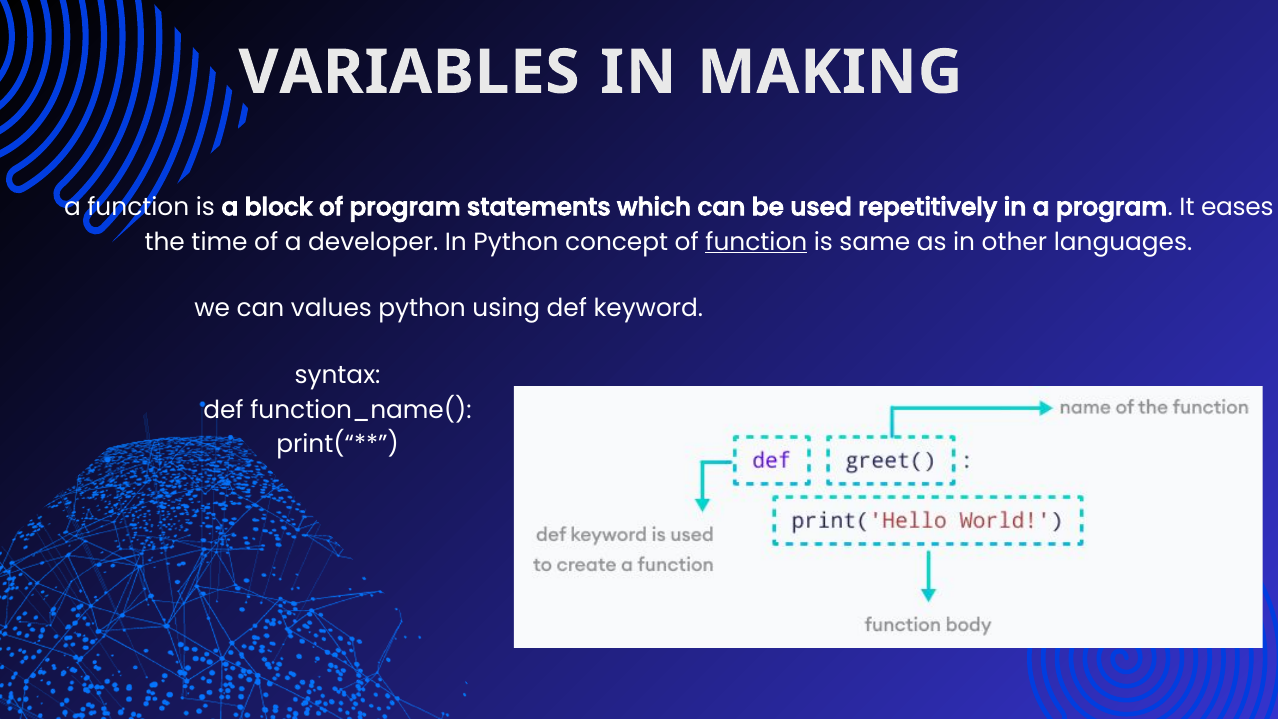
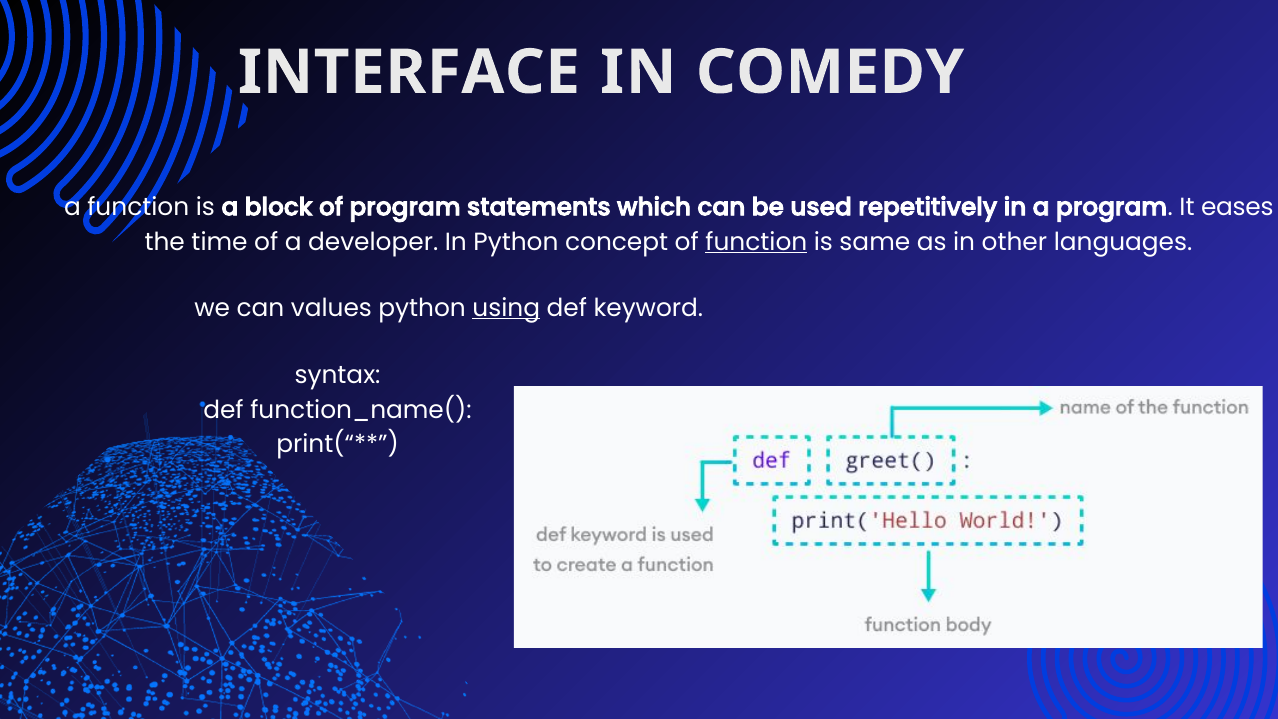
VARIABLES: VARIABLES -> INTERFACE (409, 72)
MAKING: MAKING -> COMEDY (830, 72)
using underline: none -> present (506, 308)
